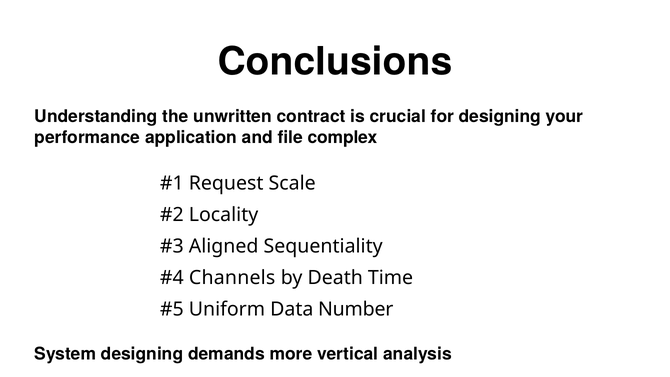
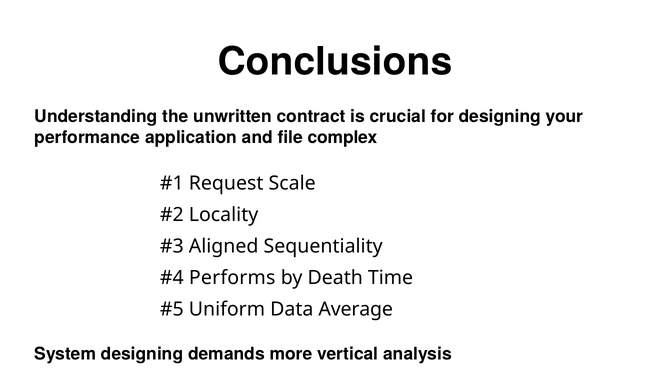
Channels: Channels -> Performs (232, 278)
Number: Number -> Average (356, 309)
